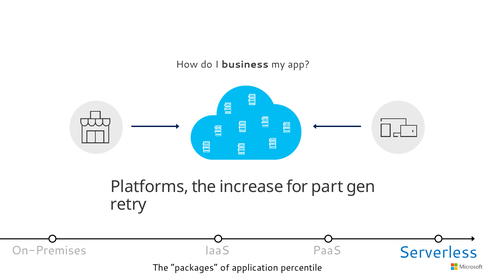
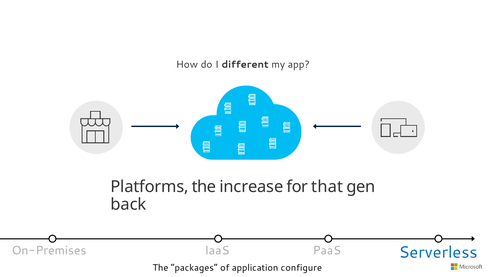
business: business -> different (245, 65)
part: part -> that (327, 187)
retry: retry -> back (128, 205)
percentile: percentile -> configure (301, 268)
